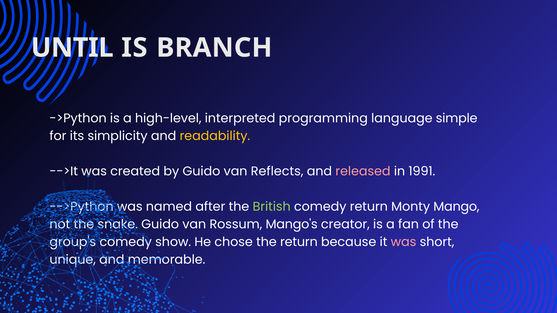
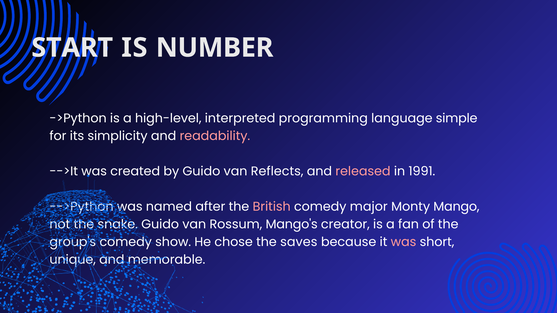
UNTIL: UNTIL -> START (72, 48)
BRANCH: BRANCH -> NUMBER (215, 48)
readability colour: yellow -> pink (215, 136)
British colour: light green -> pink (272, 207)
comedy return: return -> major (369, 207)
the return: return -> saves (299, 242)
